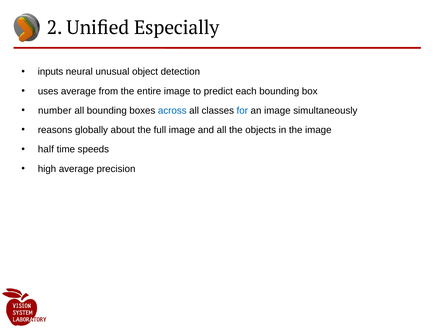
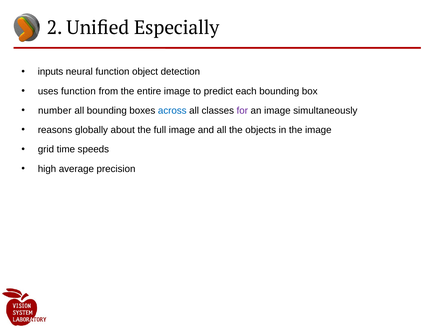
neural unusual: unusual -> function (112, 72)
uses average: average -> function (78, 91)
for colour: blue -> purple (242, 111)
half: half -> grid (46, 150)
